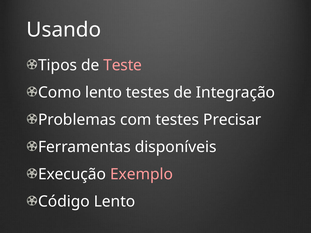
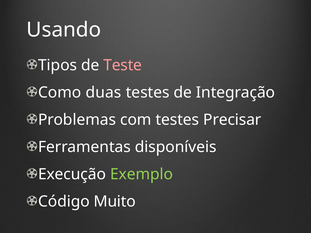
Como lento: lento -> duas (103, 93)
Exemplo colour: pink -> light green (142, 174)
Código Lento: Lento -> Muito (115, 202)
